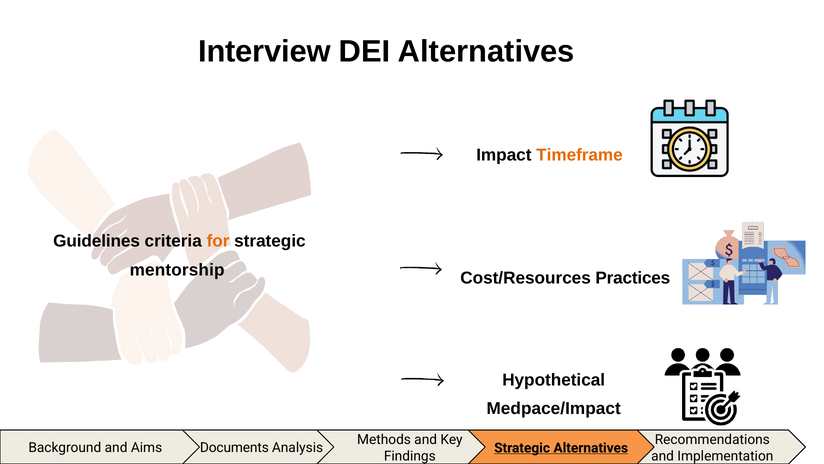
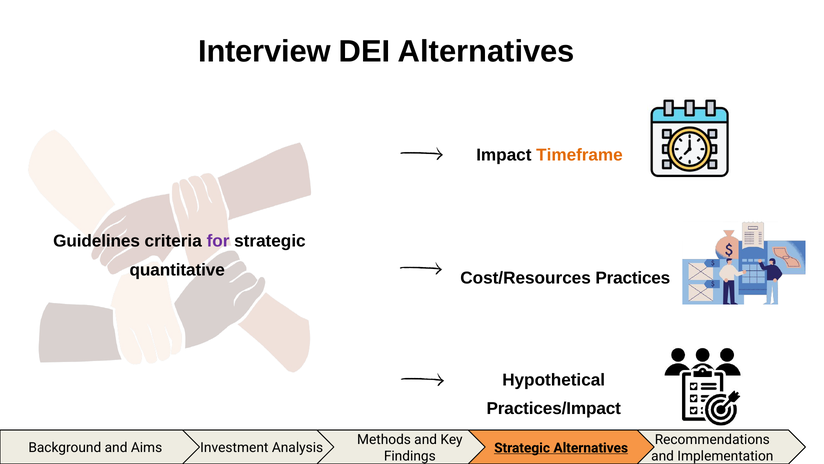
for colour: orange -> purple (218, 241)
mentorship: mentorship -> quantitative (177, 270)
Medpace/Impact: Medpace/Impact -> Practices/Impact (554, 408)
Documents: Documents -> Investment (234, 447)
